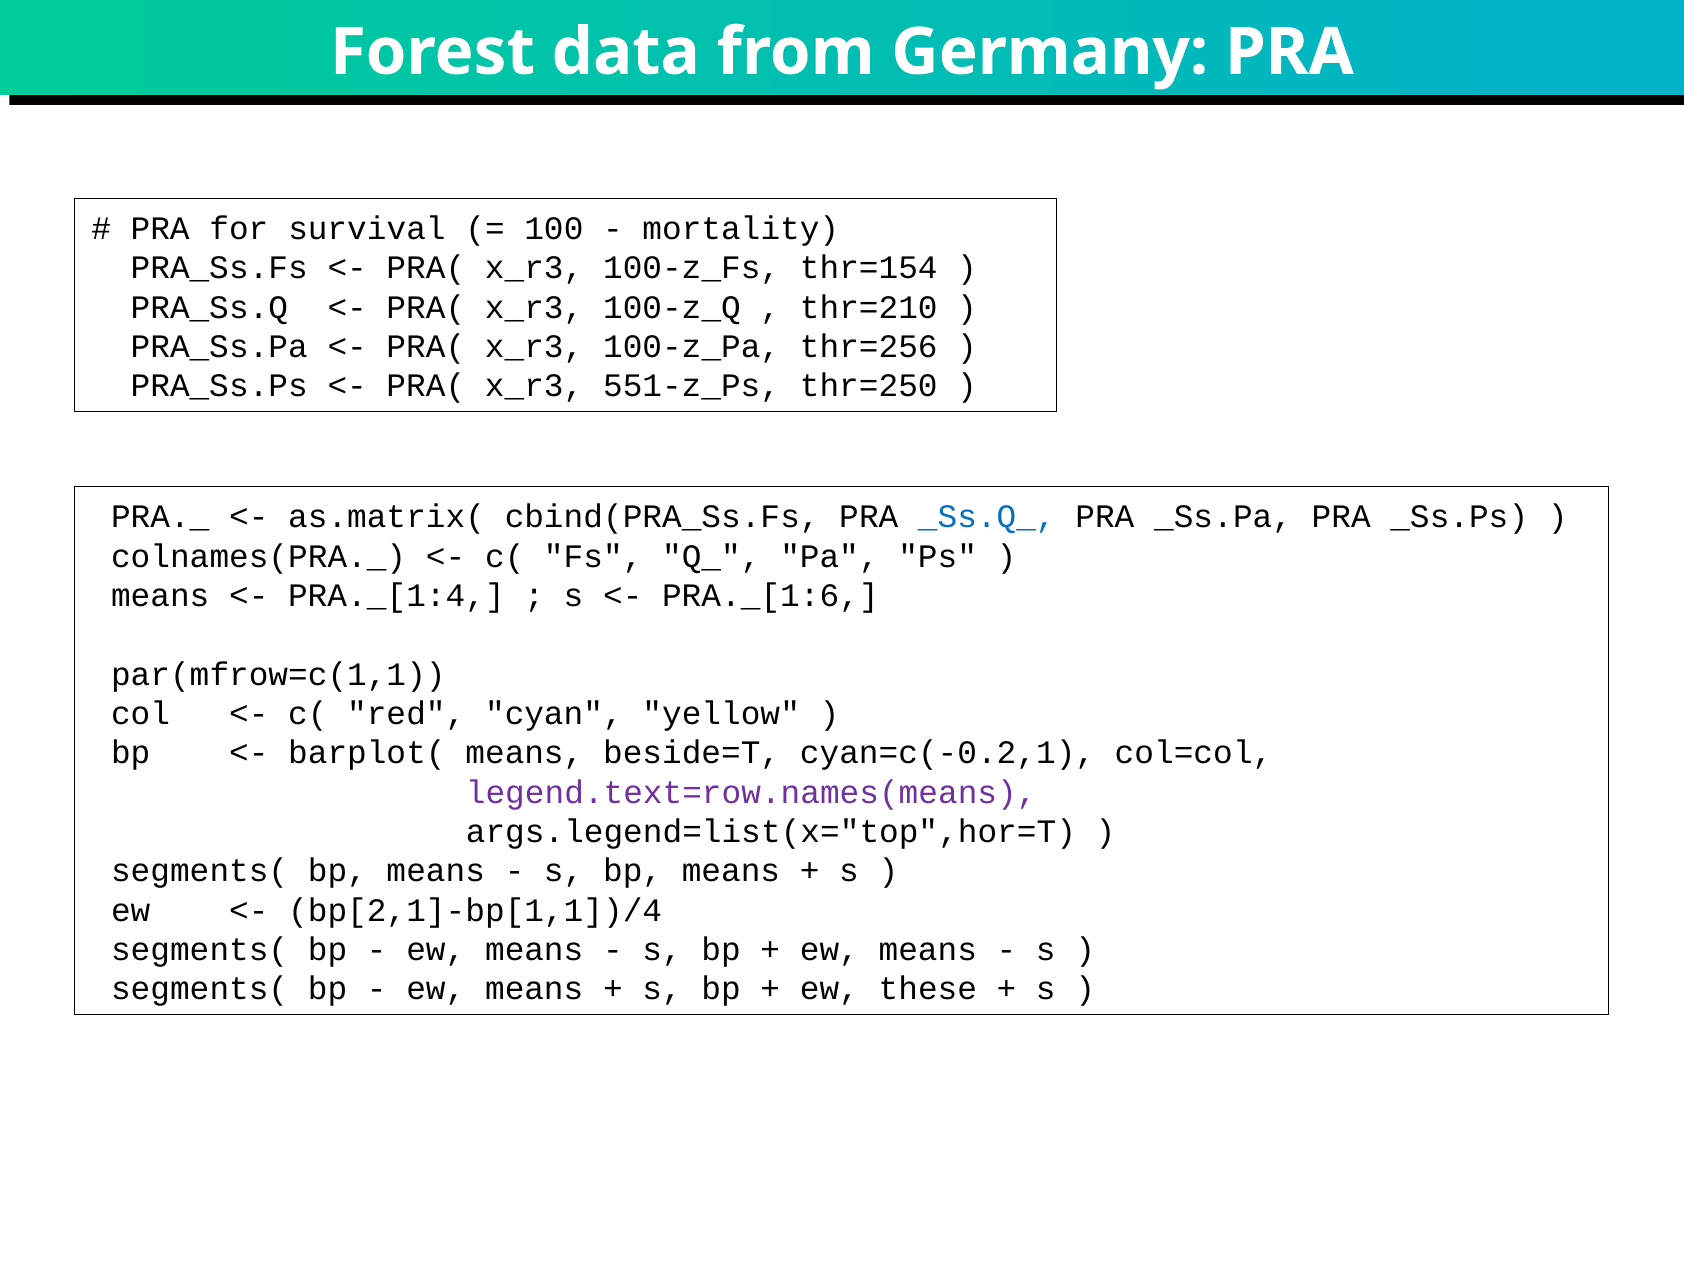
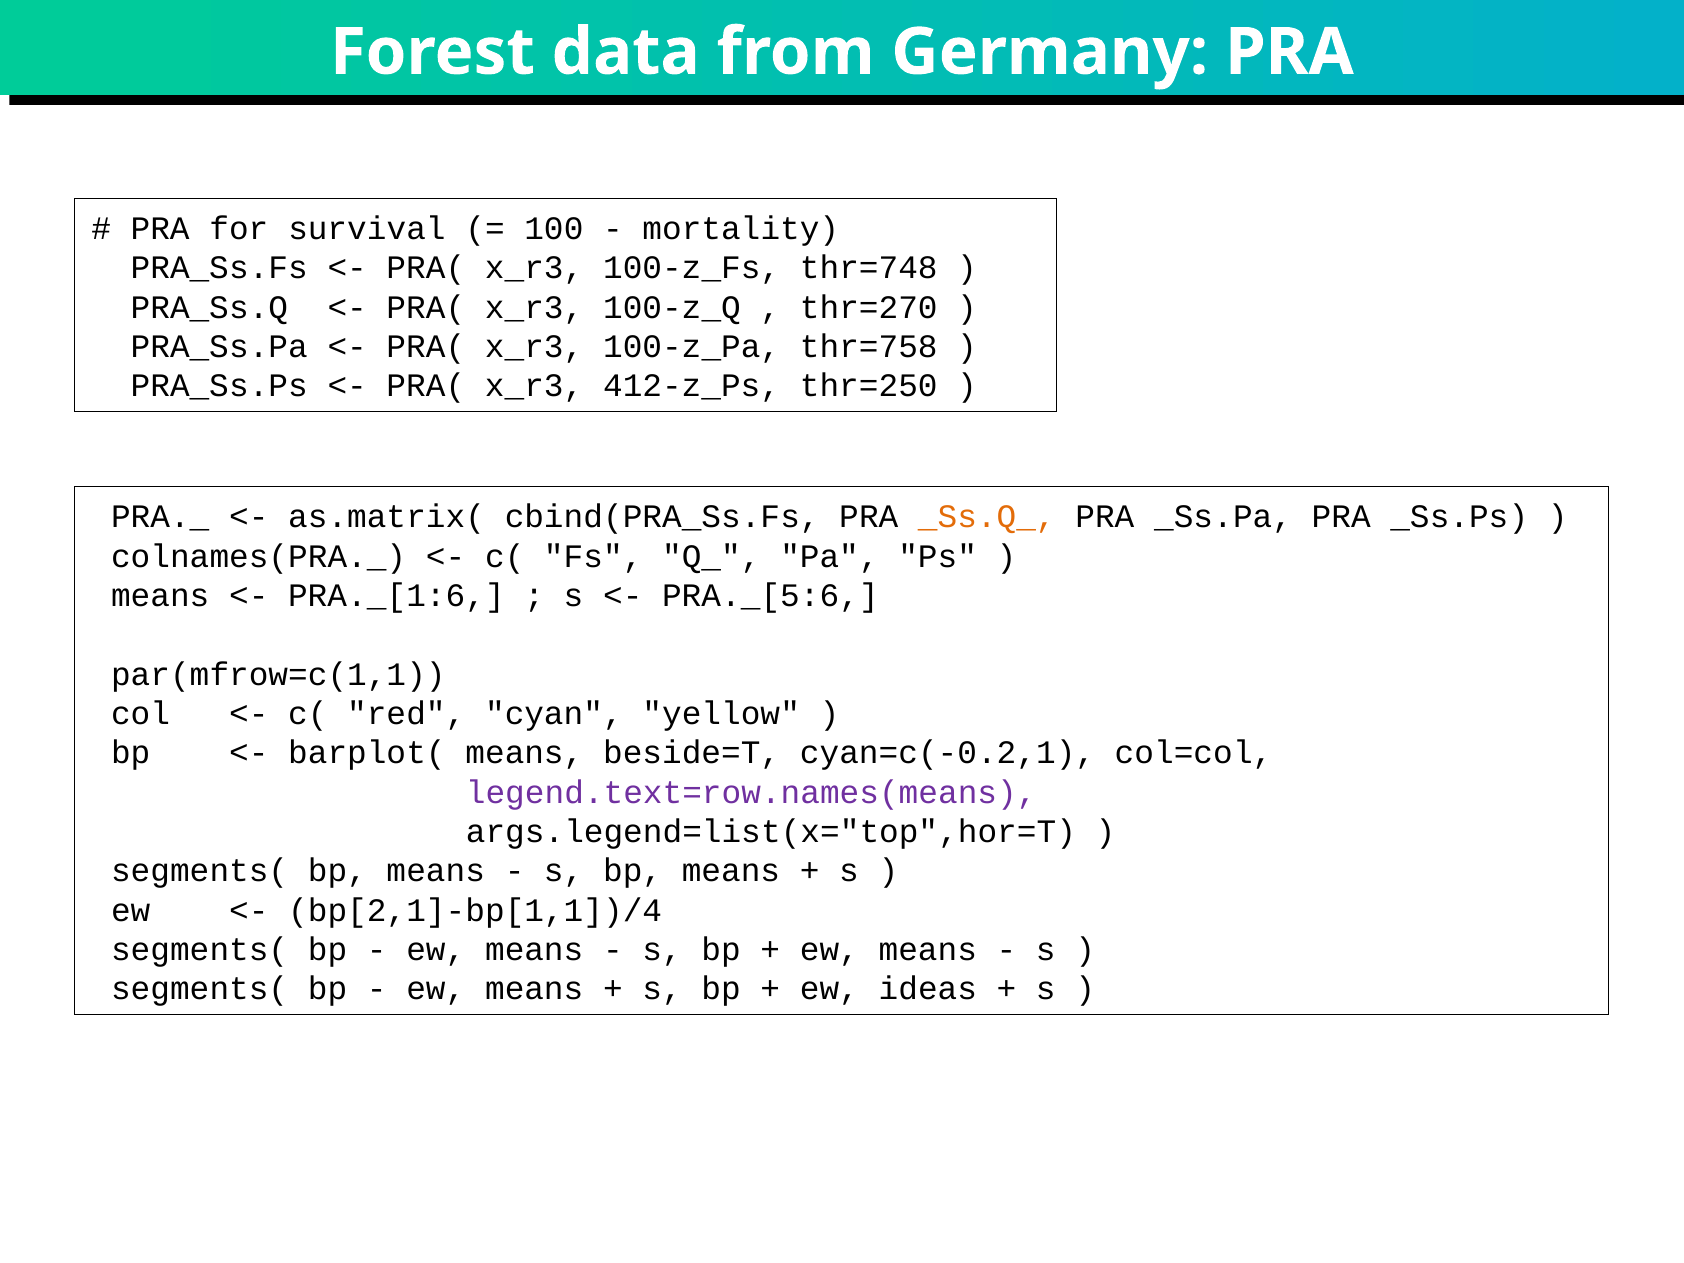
thr=154: thr=154 -> thr=748 (869, 268)
thr=210: thr=210 -> thr=270 (869, 307)
thr=256: thr=256 -> thr=758 (869, 347)
551-z_Ps: 551-z_Ps -> 412-z_Ps (692, 386)
_Ss.Q_ colour: blue -> orange (987, 517)
PRA._[1:4: PRA._[1:4 -> PRA._[1:6 (396, 596)
PRA._[1:6: PRA._[1:6 -> PRA._[5:6 (770, 596)
these: these -> ideas (928, 989)
